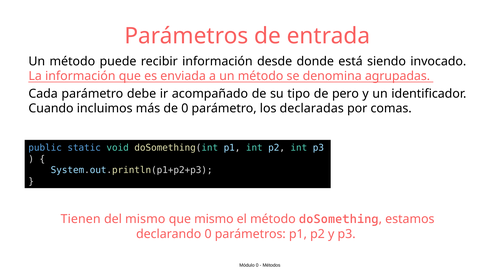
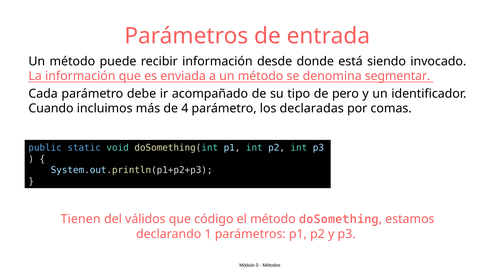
agrupadas: agrupadas -> segmentar (398, 76)
de 0: 0 -> 4 (185, 108)
del mismo: mismo -> válidos (145, 219)
que mismo: mismo -> código (214, 219)
declarando 0: 0 -> 1 (208, 234)
